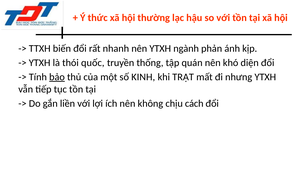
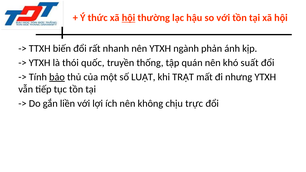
hội underline: none -> present (128, 18)
diện: diện -> suất (250, 63)
KINH: KINH -> LUẬT (143, 77)
cách: cách -> trực (194, 104)
